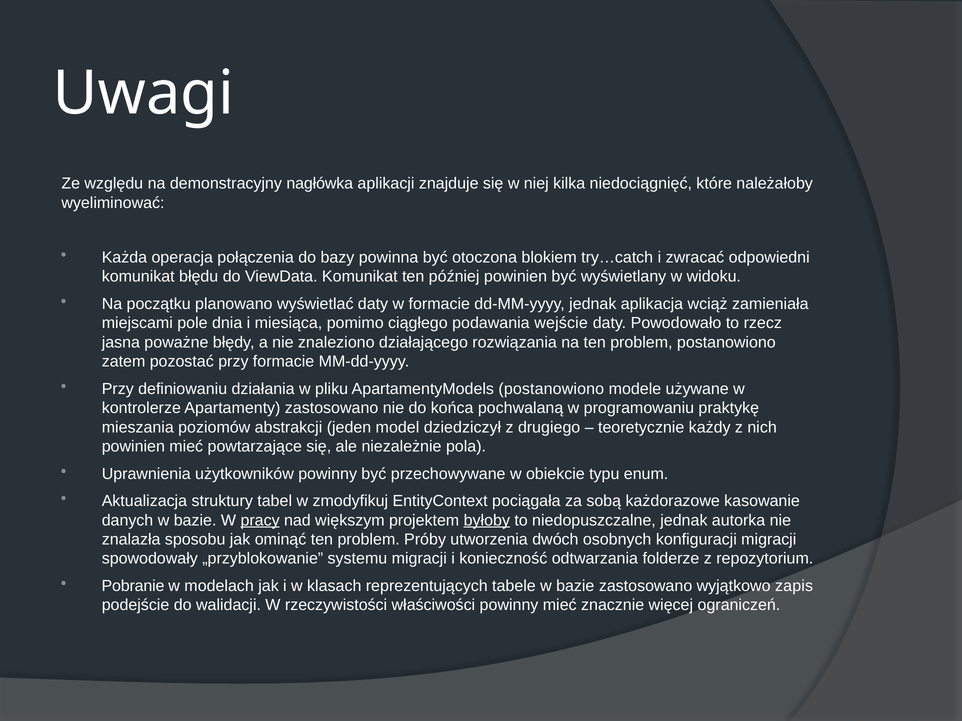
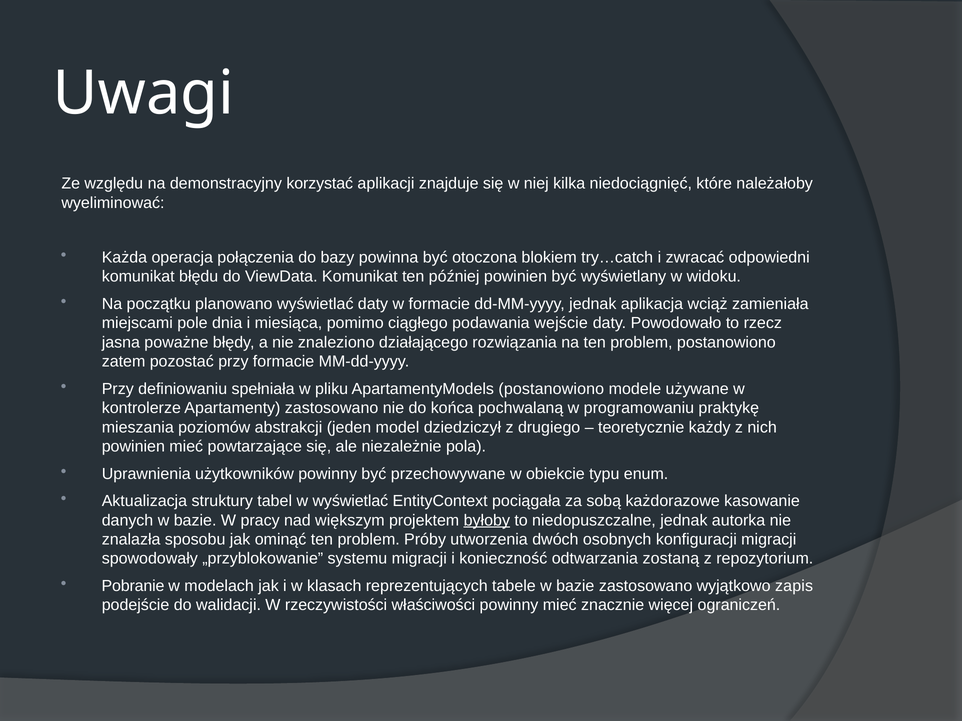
nagłówka: nagłówka -> korzystać (320, 184)
działania: działania -> spełniała (263, 389)
w zmodyfikuj: zmodyfikuj -> wyświetlać (350, 501)
pracy underline: present -> none (260, 521)
folderze: folderze -> zostaną (671, 559)
